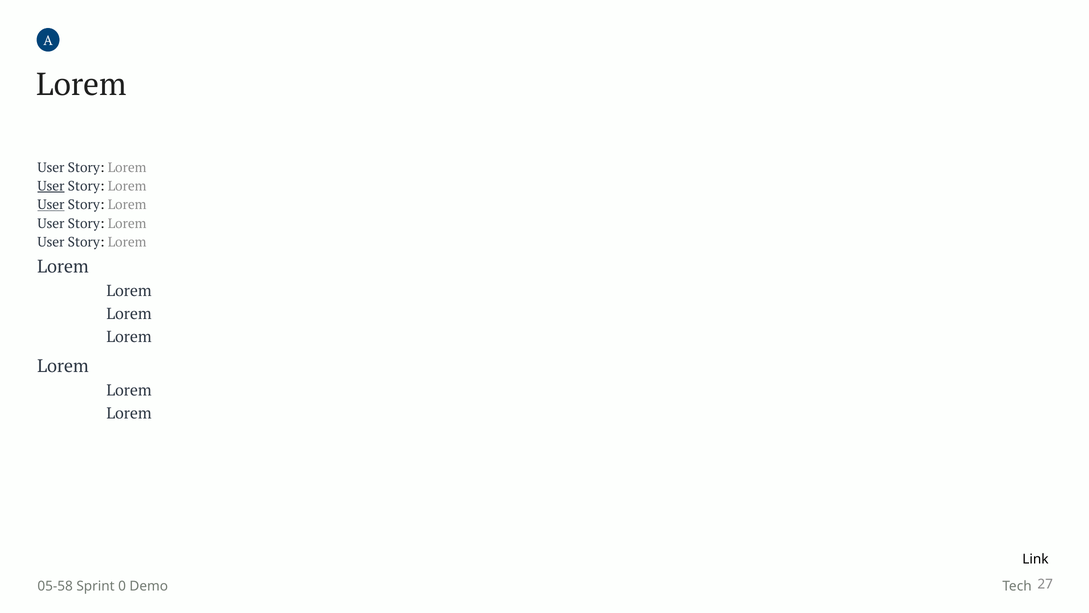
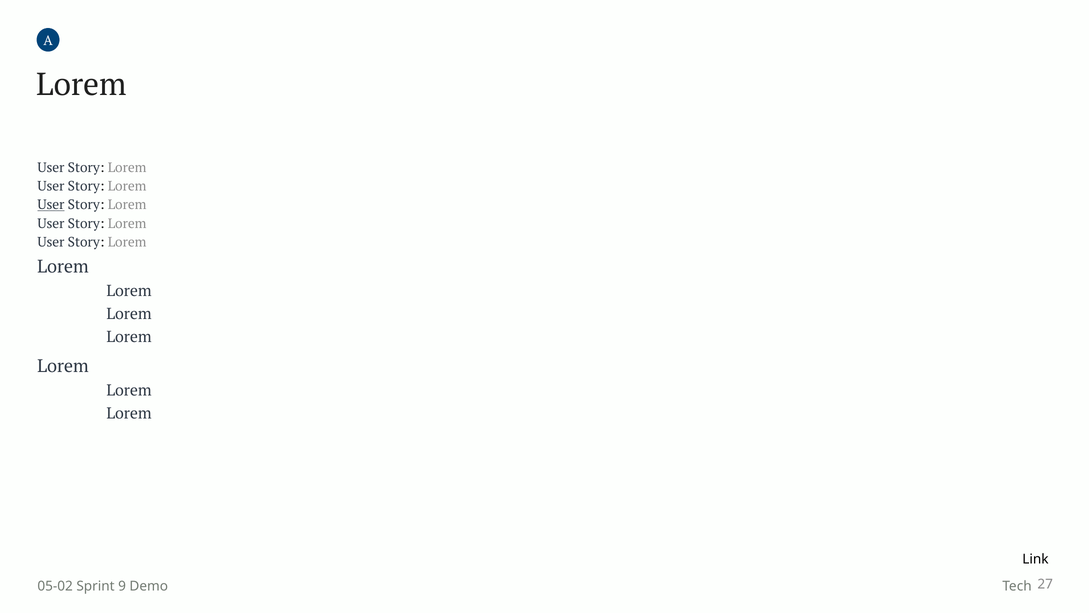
User underline: present -> none (51, 186)
05-58: 05-58 -> 05-02 (55, 586)
0: 0 -> 9 (122, 586)
